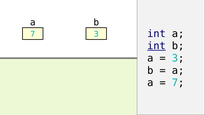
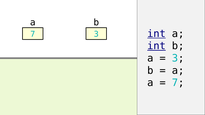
int underline: none -> present (157, 34)
